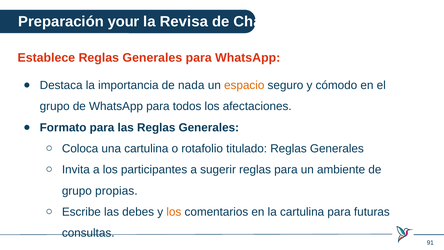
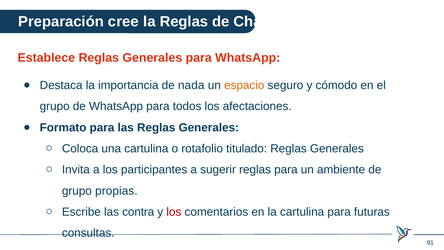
your: your -> cree (123, 22)
la Revisa: Revisa -> Reglas (184, 22)
debes: debes -> contra (138, 212)
los colour: orange -> red (174, 212)
